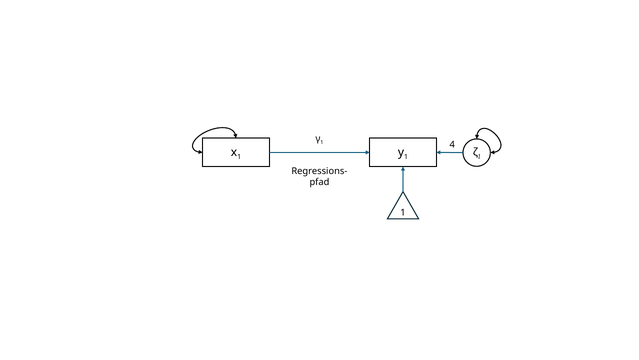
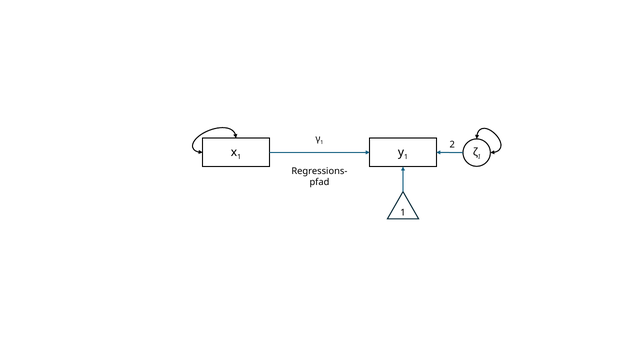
4: 4 -> 2 (452, 145)
